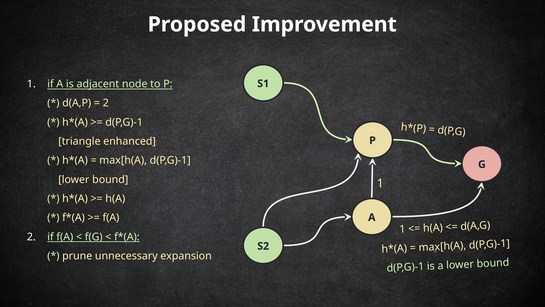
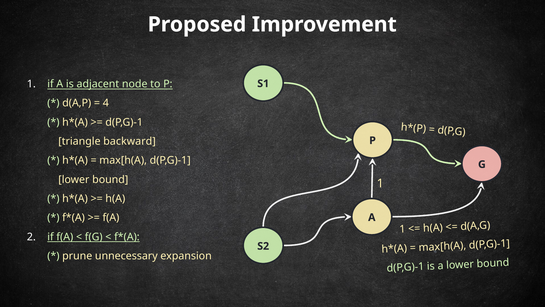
2: 2 -> 4 (106, 103)
enhanced: enhanced -> backward (130, 141)
